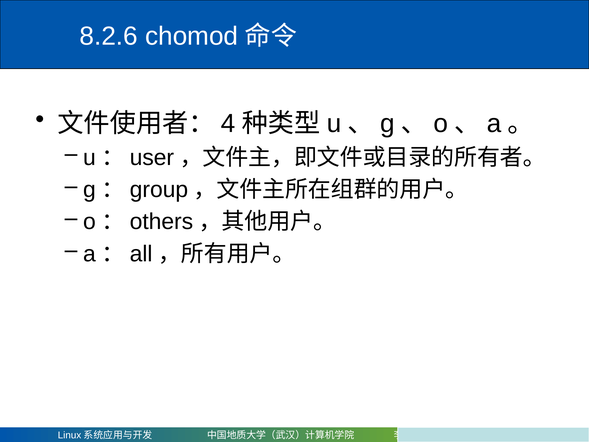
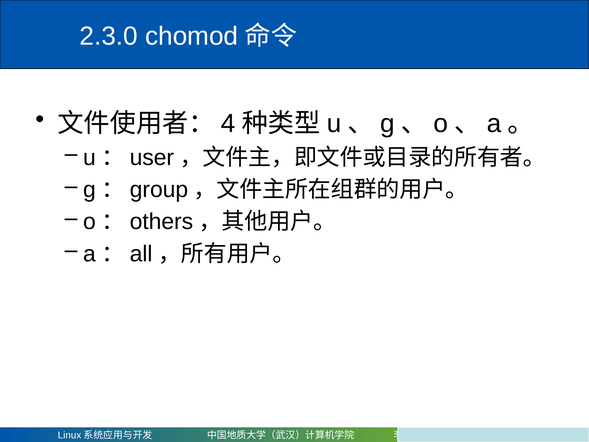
8.2.6: 8.2.6 -> 2.3.0 (109, 36)
